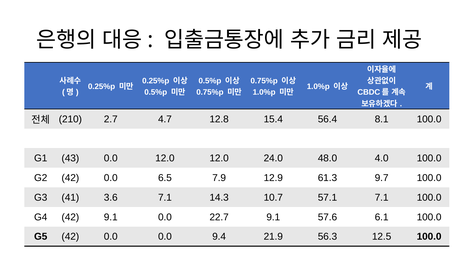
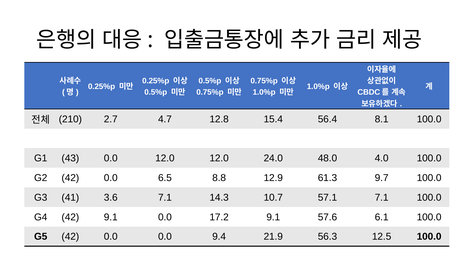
7.9: 7.9 -> 8.8 (219, 178)
22.7: 22.7 -> 17.2 (219, 217)
